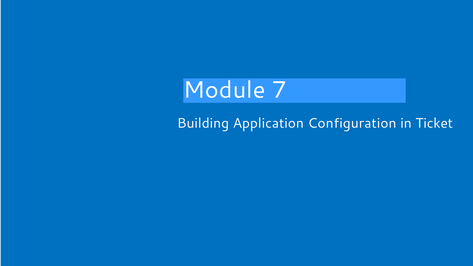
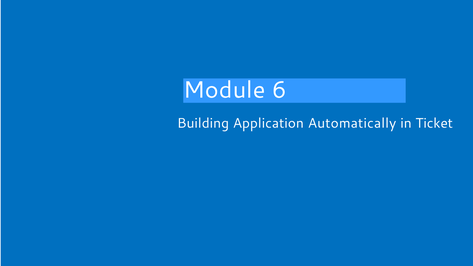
7: 7 -> 6 (279, 90)
Configuration: Configuration -> Automatically (352, 123)
